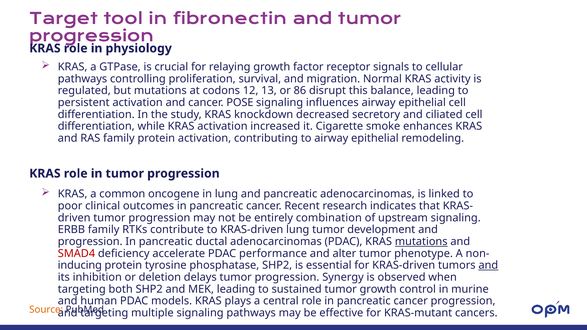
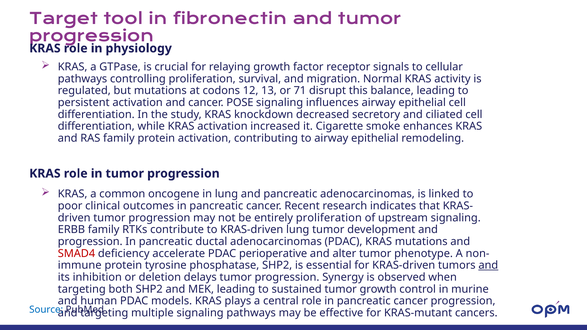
86: 86 -> 71 (300, 91)
entirely combination: combination -> proliferation (329, 218)
mutations underline: present -> none (421, 242)
performance: performance -> perioperative (273, 254)
inducing: inducing -> immune (80, 265)
Source colour: orange -> blue (46, 310)
